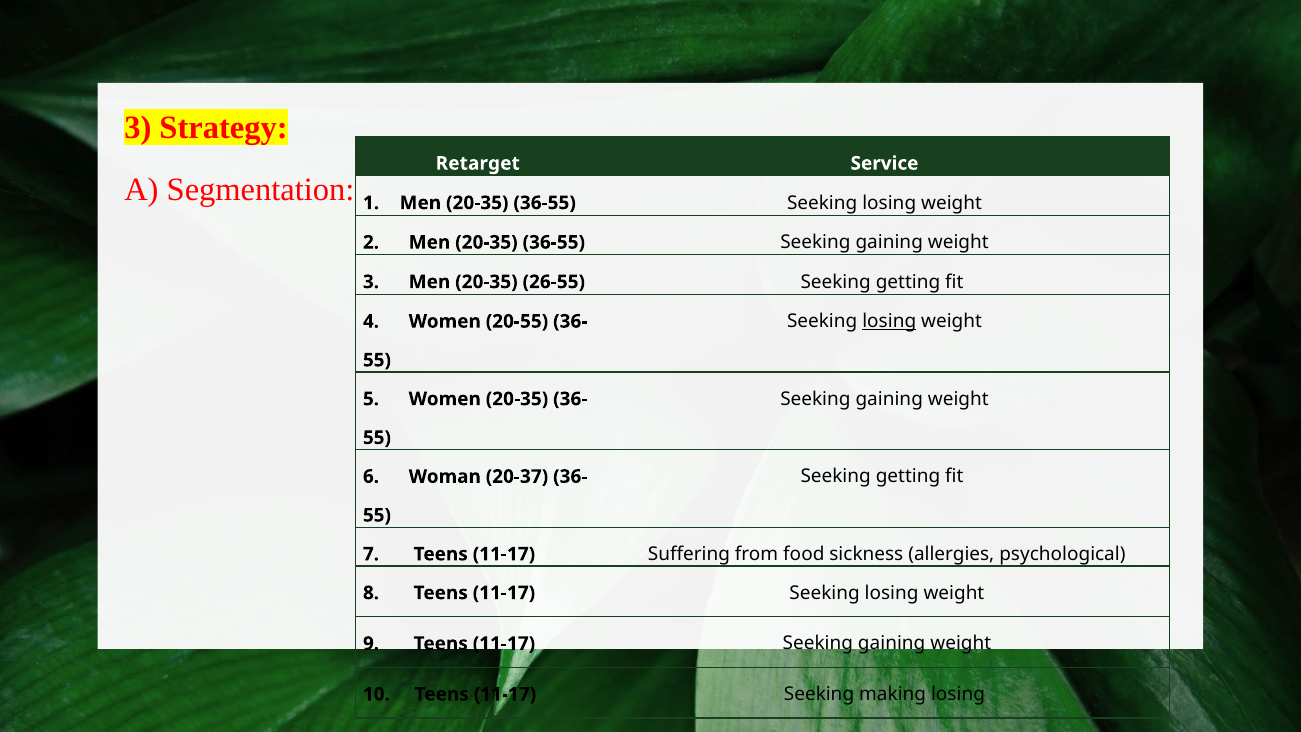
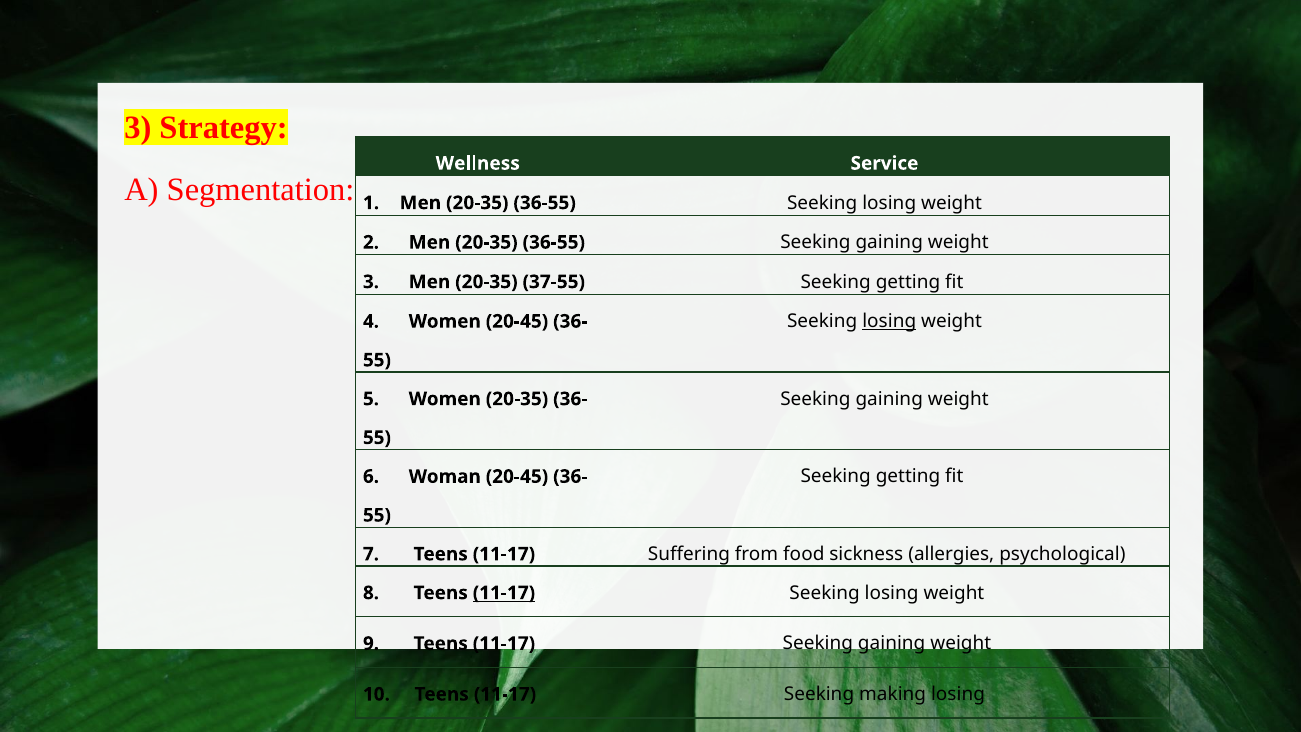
Retarget: Retarget -> Wellness (478, 163)
26-55: 26-55 -> 37-55 (554, 282)
Women 20-55: 20-55 -> 20-45 (517, 321)
Woman 20-37: 20-37 -> 20-45 (517, 476)
11-17 underline: none -> present (504, 593)
